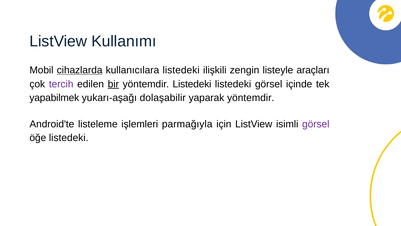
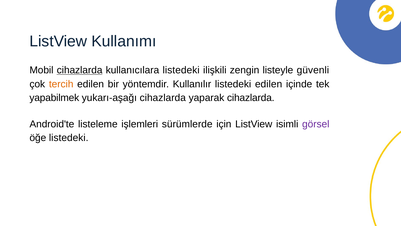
araçları: araçları -> güvenli (313, 70)
tercih colour: purple -> orange (61, 84)
bir underline: present -> none (113, 84)
yöntemdir Listedeki: Listedeki -> Kullanılır (192, 84)
listedeki görsel: görsel -> edilen (269, 84)
yukarı-aşağı dolaşabilir: dolaşabilir -> cihazlarda (163, 98)
yaparak yöntemdir: yöntemdir -> cihazlarda (251, 98)
parmağıyla: parmağıyla -> sürümlerde (187, 124)
